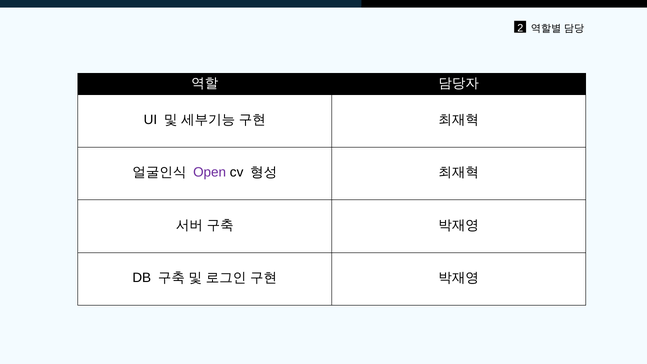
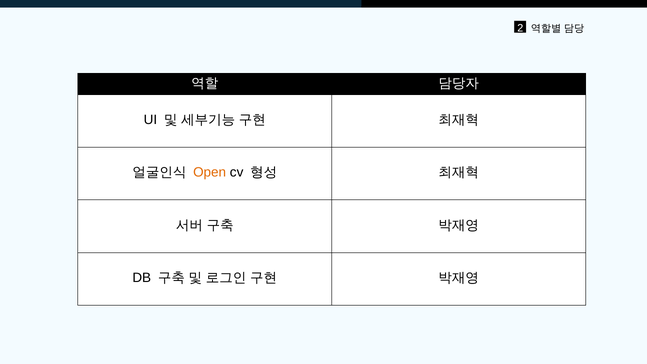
Open colour: purple -> orange (210, 172)
